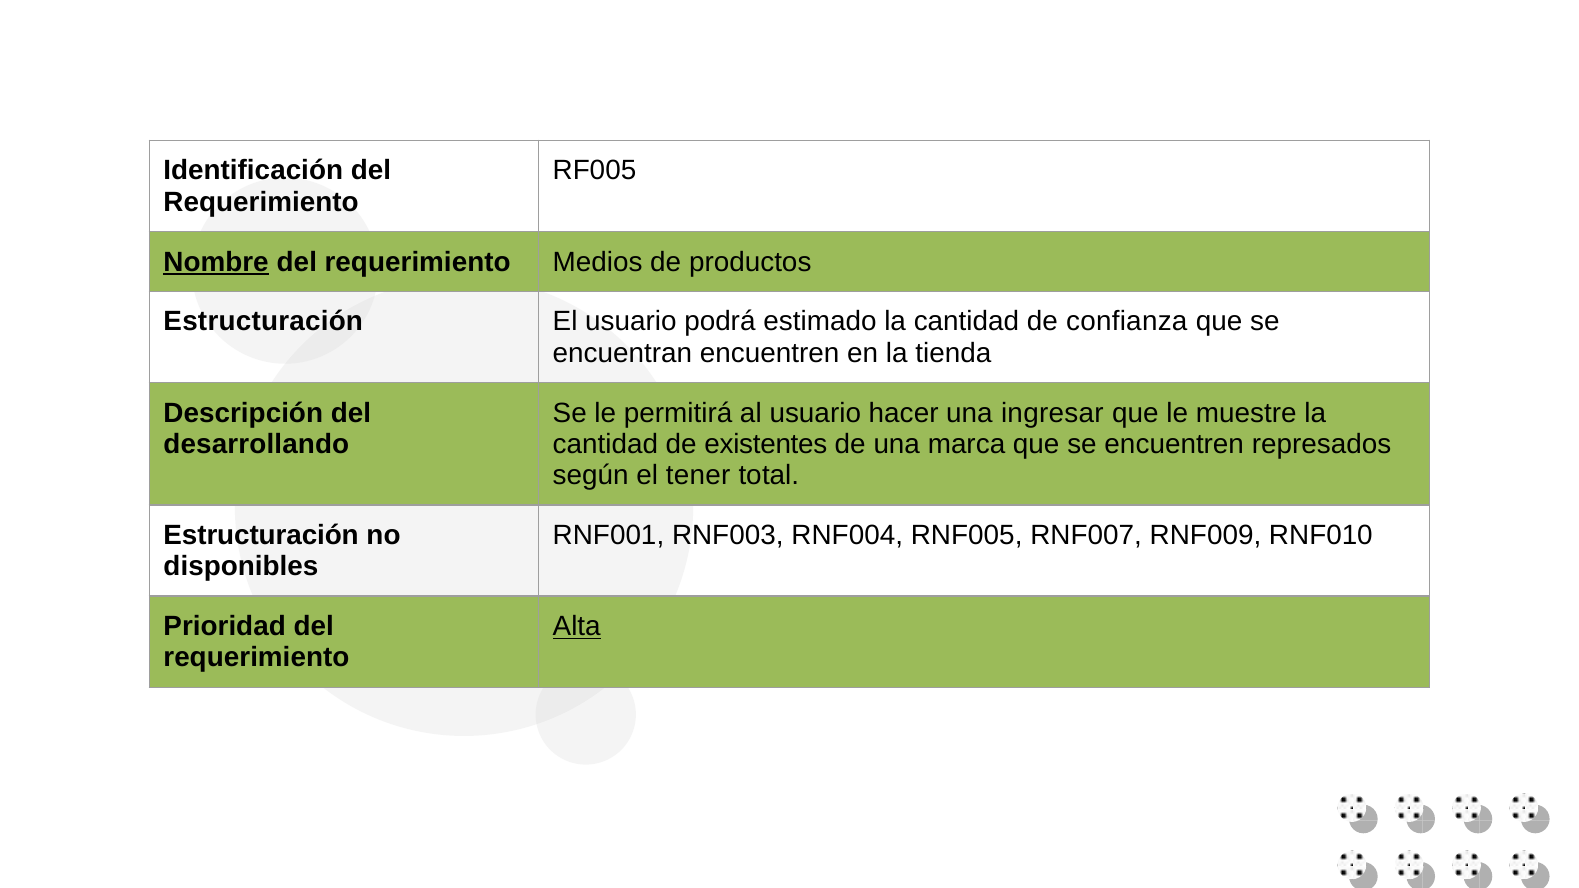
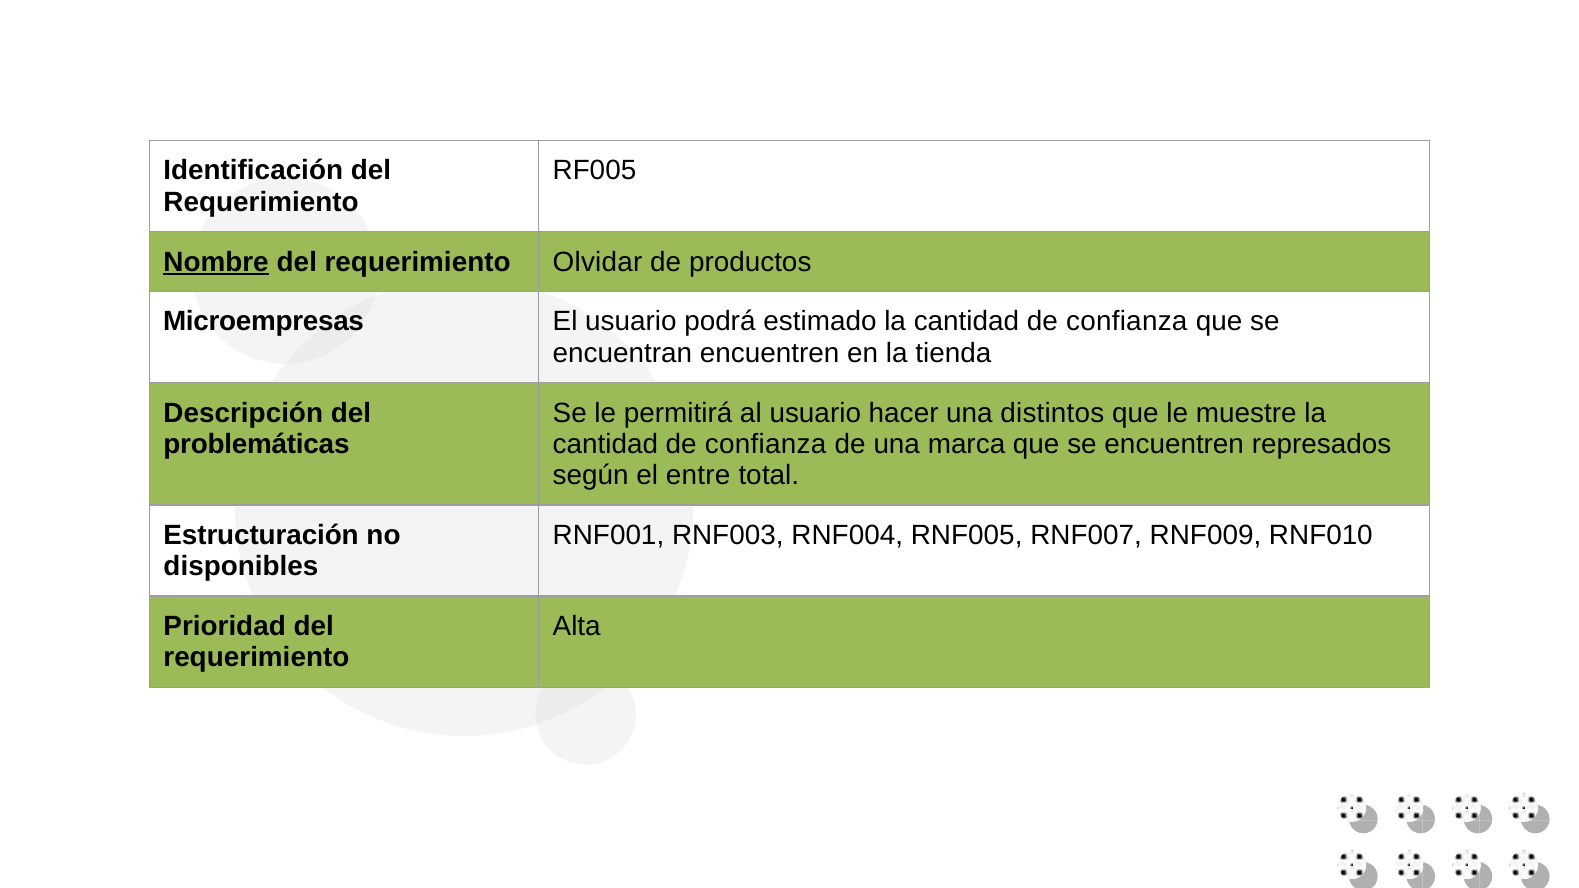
Medios: Medios -> Olvidar (598, 262)
Estructuración: Estructuración -> Microempresas (263, 322)
ingresar: ingresar -> distintos (1052, 413)
desarrollando: desarrollando -> problemáticas (256, 444)
existentes: existentes -> confianza (766, 444)
tener: tener -> entre (698, 476)
Alta underline: present -> none (577, 627)
